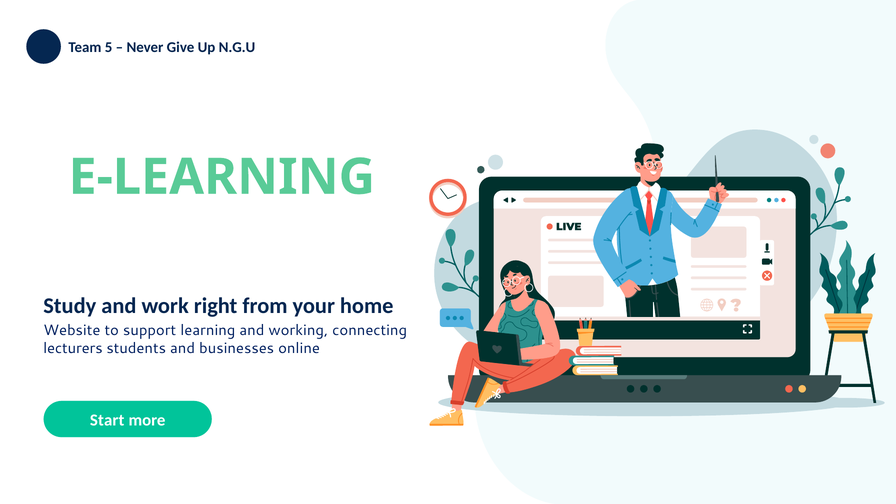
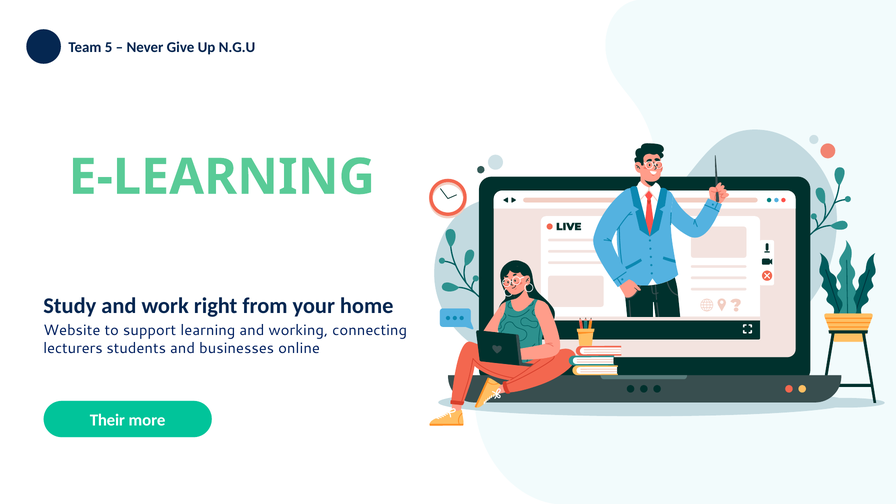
Start: Start -> Their (107, 420)
